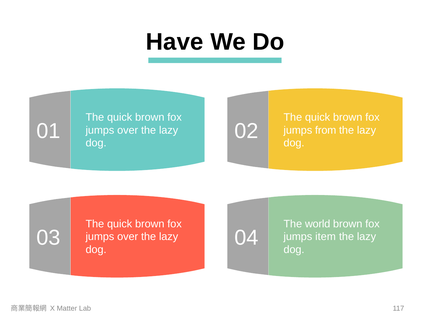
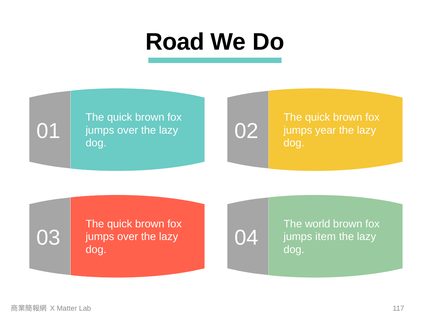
Have: Have -> Road (175, 42)
from: from -> year (326, 130)
